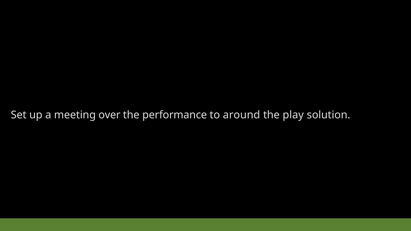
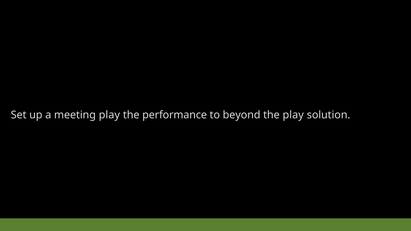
meeting over: over -> play (109, 115)
around: around -> beyond (242, 115)
